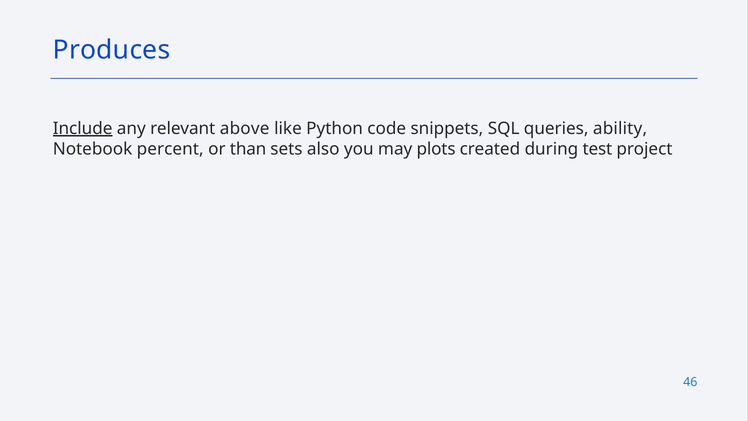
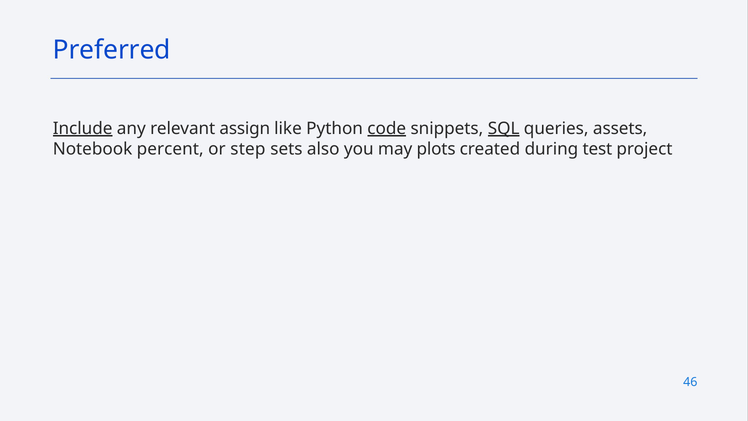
Produces: Produces -> Preferred (112, 50)
above: above -> assign (245, 128)
code underline: none -> present (387, 128)
SQL underline: none -> present (504, 128)
ability: ability -> assets (620, 128)
than: than -> step (248, 149)
